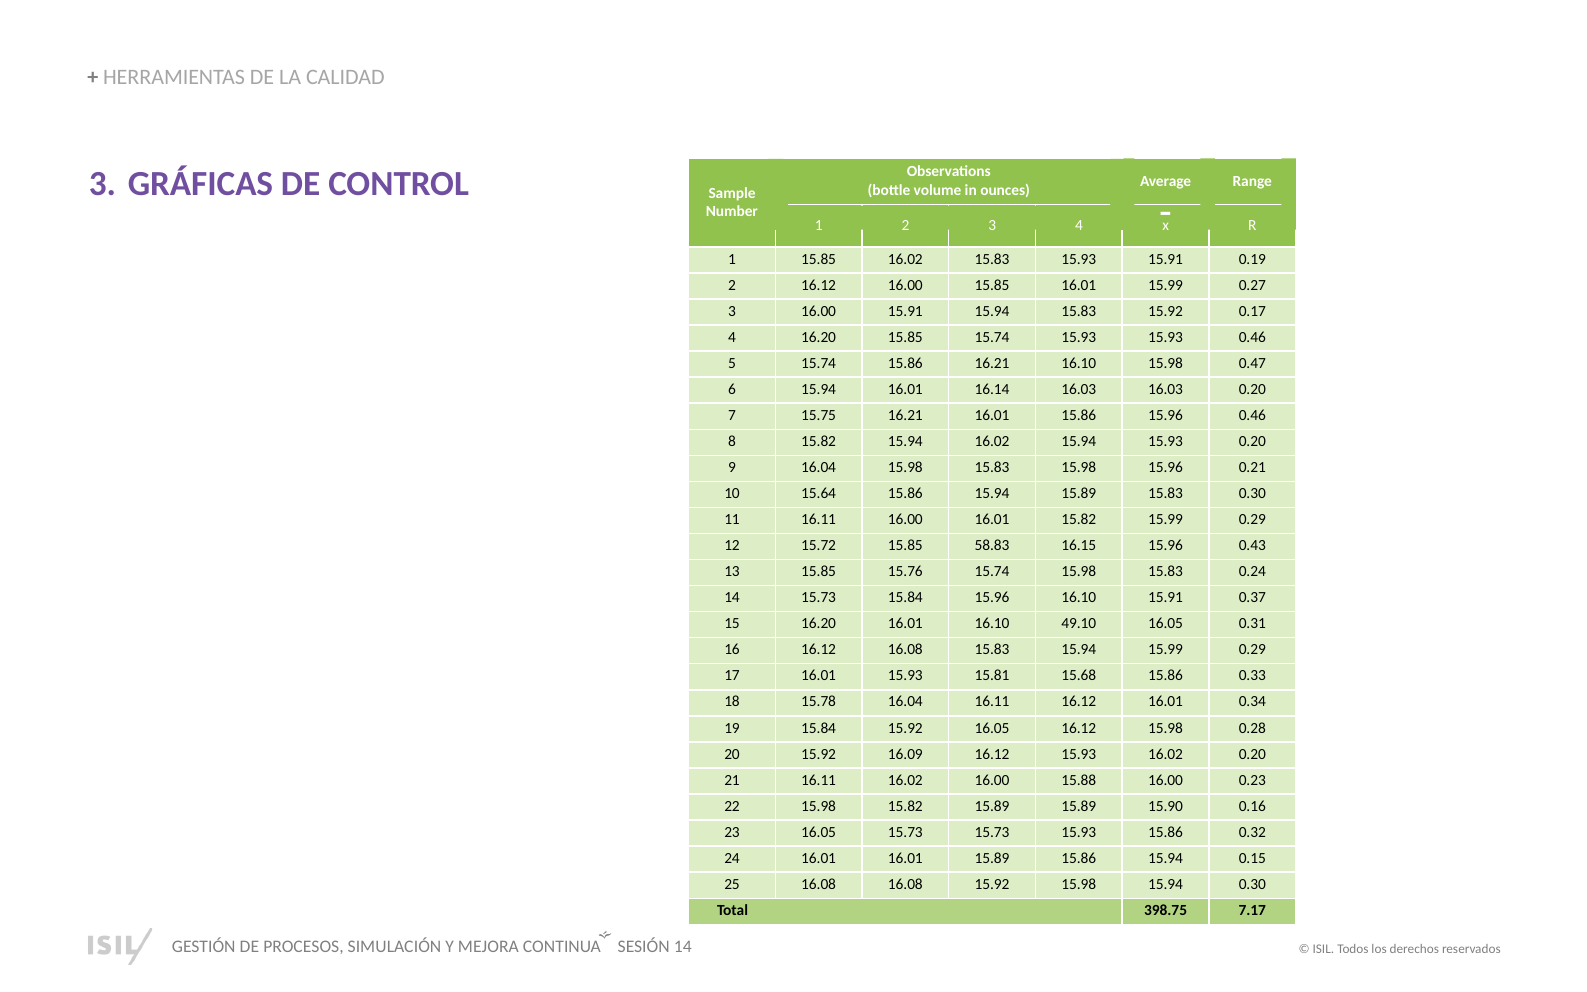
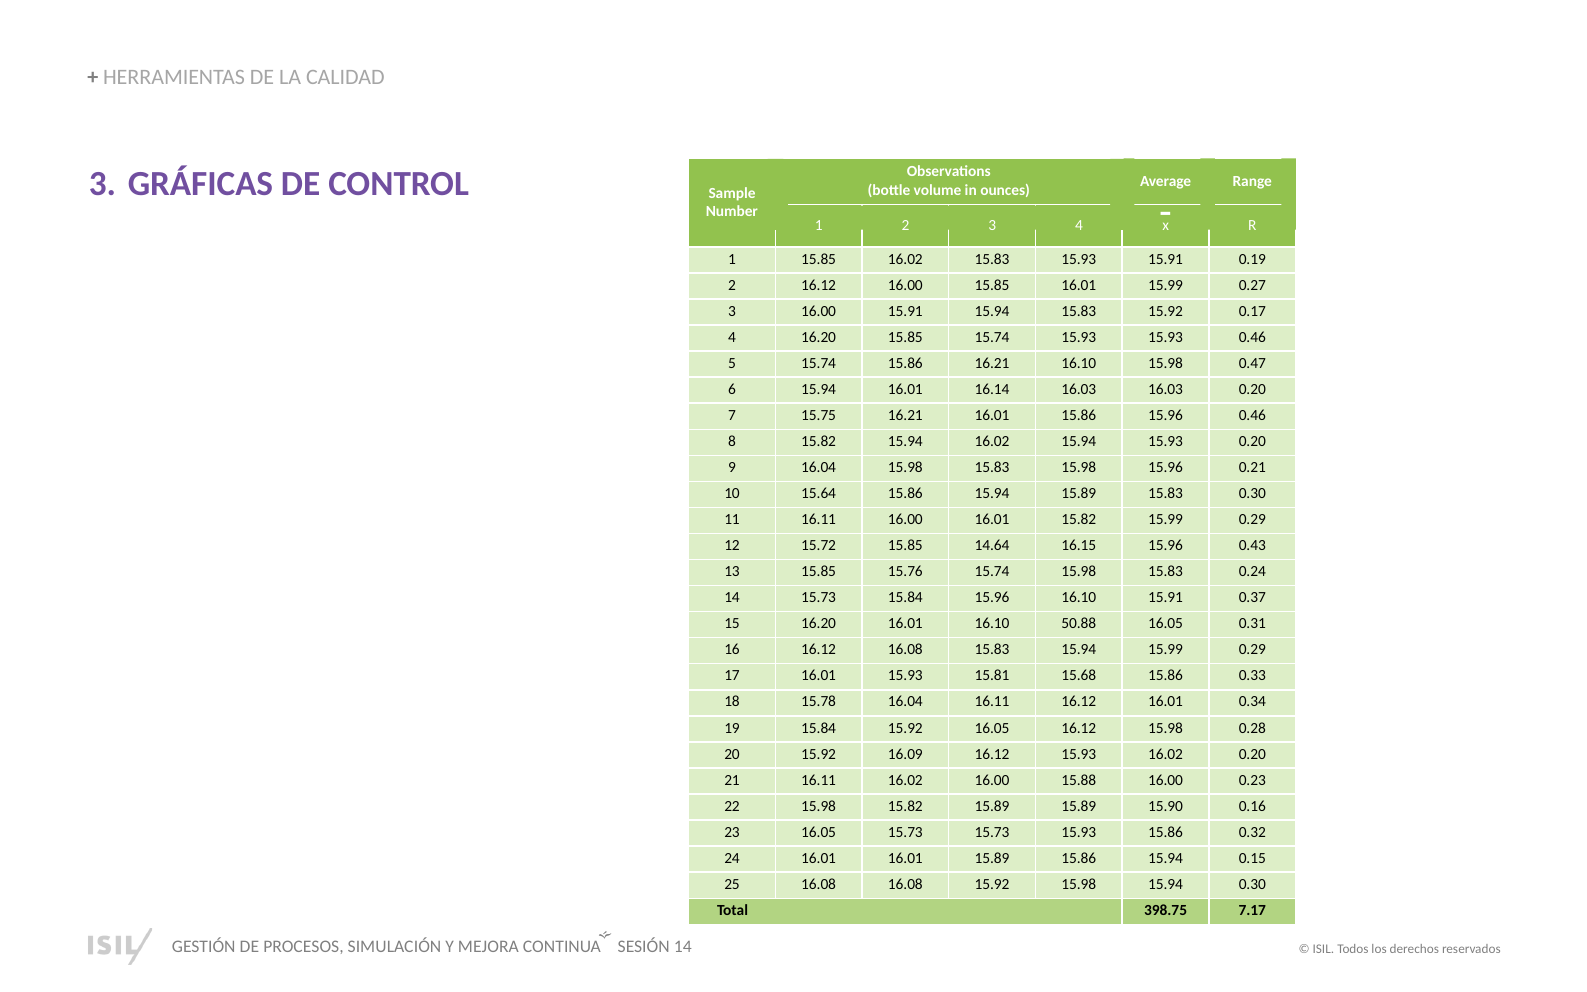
58.83: 58.83 -> 14.64 (992, 545)
49.10: 49.10 -> 50.88 (1079, 624)
